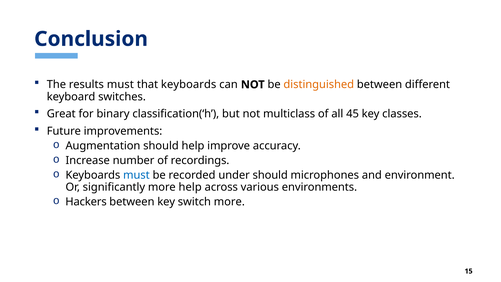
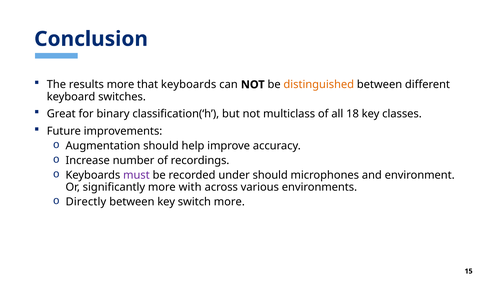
results must: must -> more (121, 85)
45: 45 -> 18 (353, 114)
must colour: blue -> purple (136, 175)
more help: help -> with (190, 187)
Hackers: Hackers -> Directly (86, 202)
